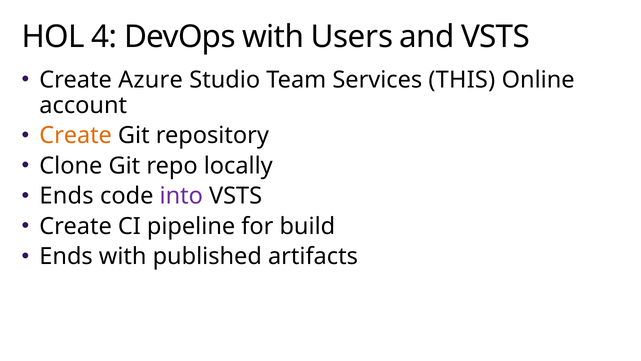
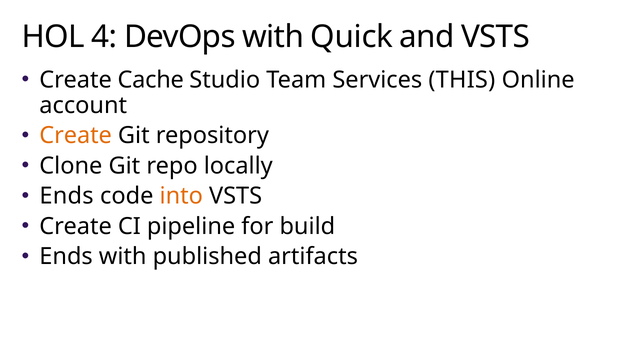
Users: Users -> Quick (352, 37)
Azure: Azure -> Cache (151, 80)
into colour: purple -> orange (181, 196)
